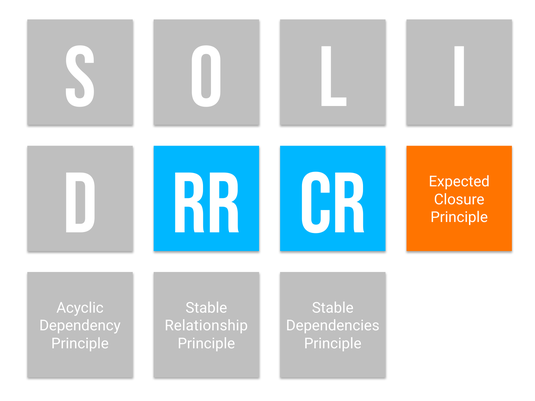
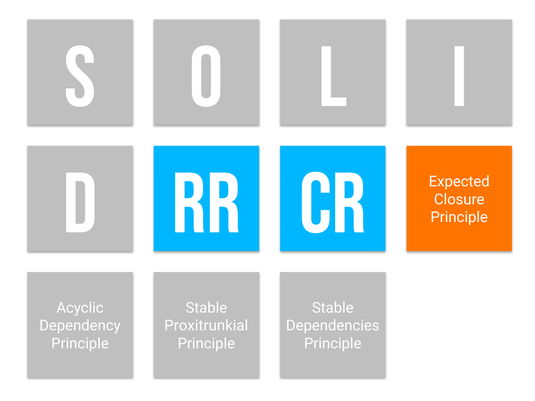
Relationship: Relationship -> Proxitrunkial (206, 326)
